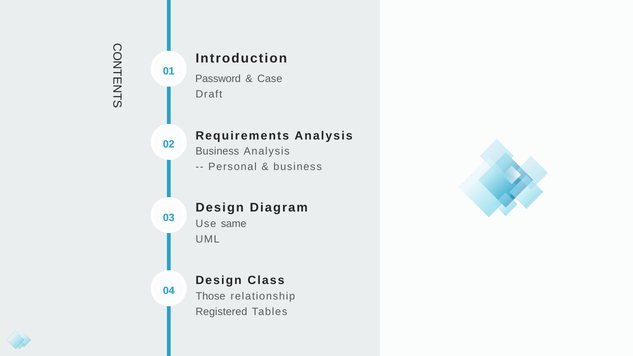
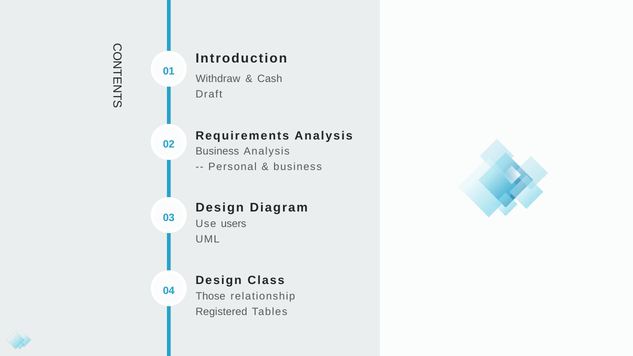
Password: Password -> Withdraw (218, 79)
Case: Case -> Cash (270, 79)
same: same -> users (234, 224)
